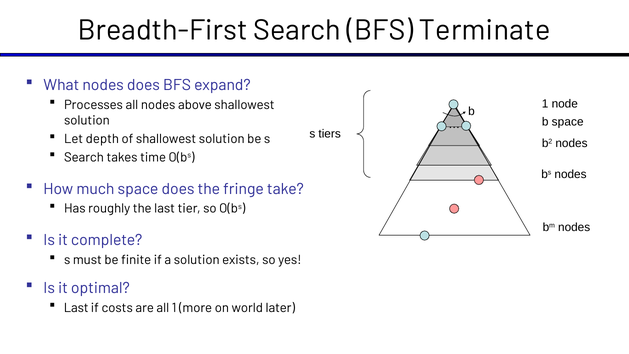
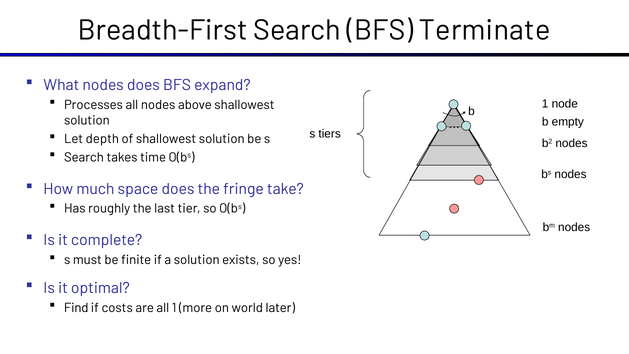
b space: space -> empty (568, 122)
Last: Last -> Find (76, 308)
